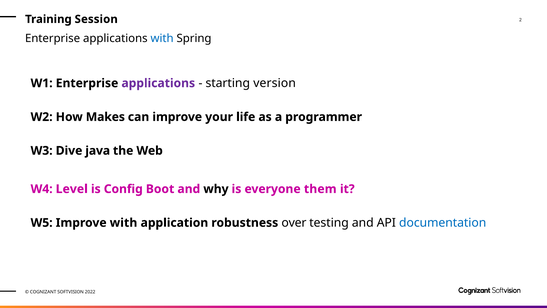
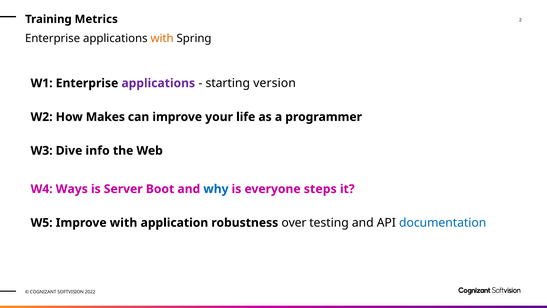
Session: Session -> Metrics (96, 19)
with colour: blue -> orange (162, 38)
java: java -> info (98, 151)
Level: Level -> Ways (72, 189)
Config: Config -> Server (123, 189)
why colour: black -> blue (216, 189)
them: them -> steps (320, 189)
